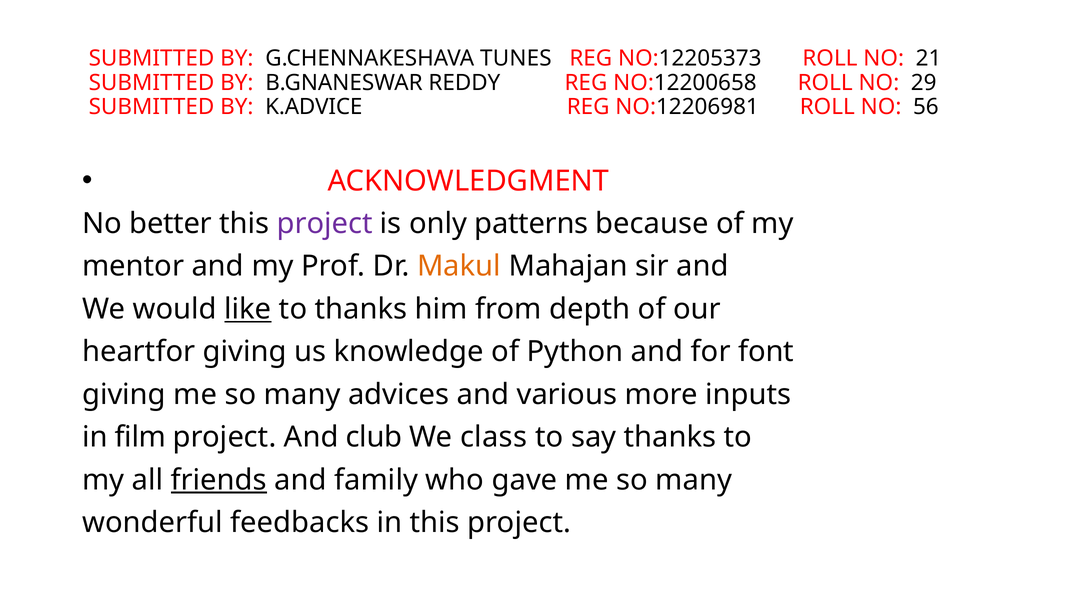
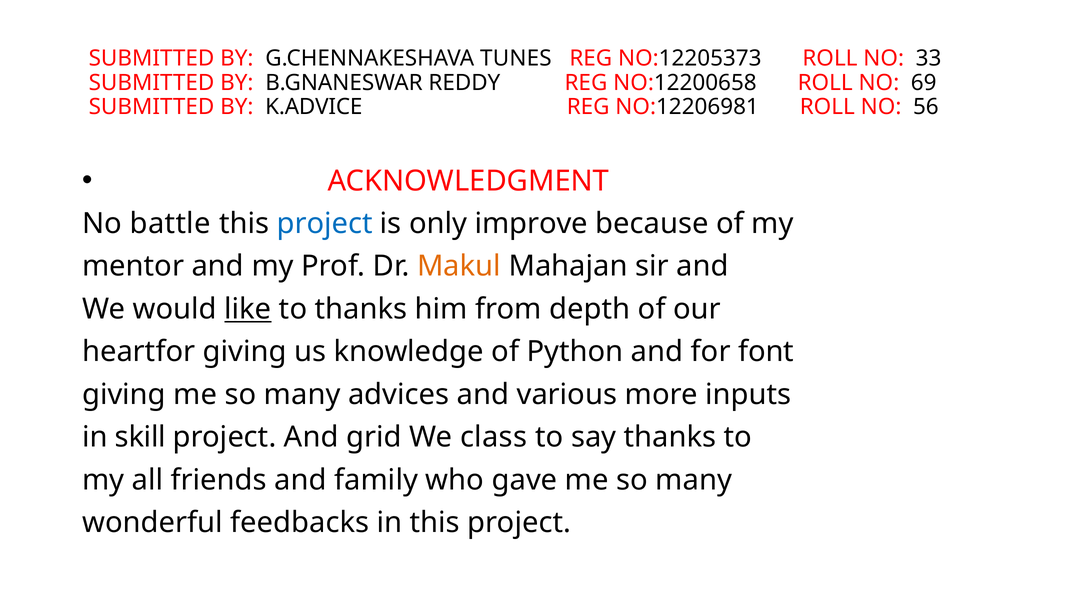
21: 21 -> 33 (929, 59)
29: 29 -> 69 (924, 83)
better: better -> battle (170, 224)
project colour: purple -> blue (325, 224)
patterns: patterns -> improve (531, 224)
film: film -> skill (140, 437)
club: club -> grid (374, 437)
friends underline: present -> none (219, 480)
